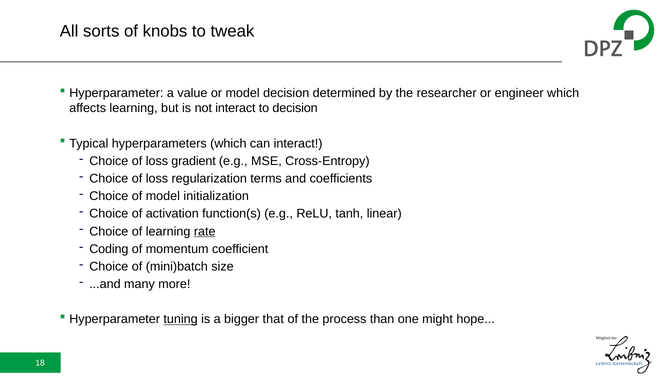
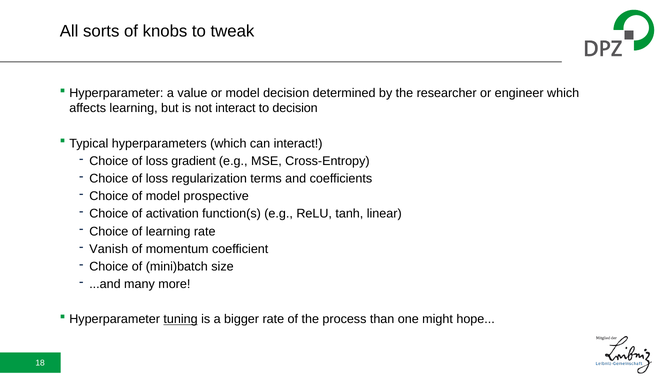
initialization: initialization -> prospective (216, 196)
rate underline: present -> none (205, 231)
Coding: Coding -> Vanish (109, 249)
bigger that: that -> rate (273, 319)
